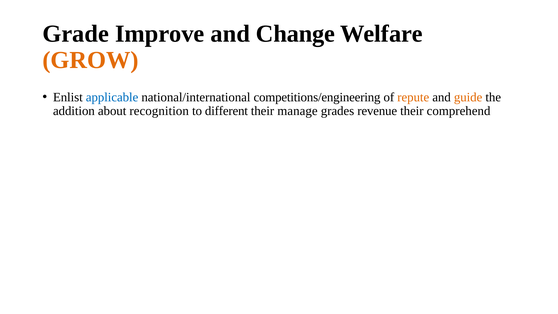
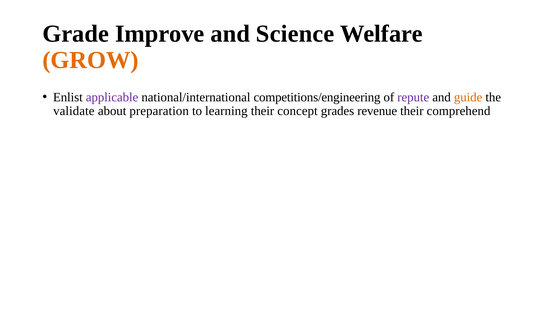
Change: Change -> Science (295, 34)
applicable colour: blue -> purple (112, 97)
repute colour: orange -> purple (413, 97)
addition: addition -> validate (74, 111)
recognition: recognition -> preparation (159, 111)
different: different -> learning (226, 111)
manage: manage -> concept (297, 111)
